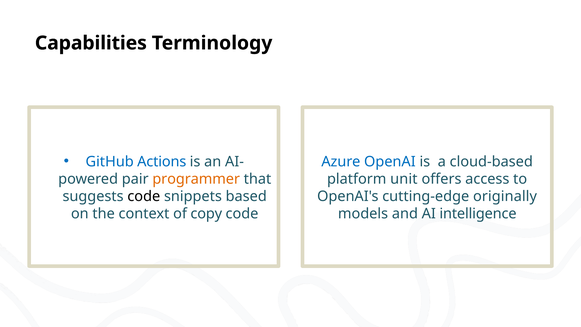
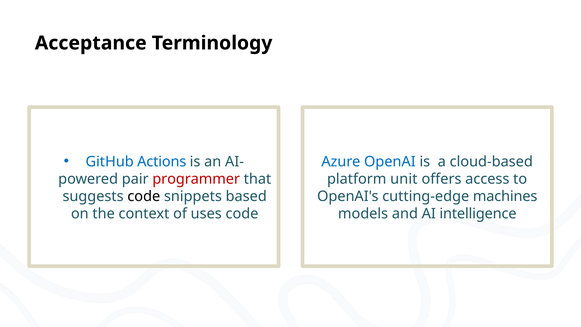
Capabilities: Capabilities -> Acceptance (91, 43)
programmer colour: orange -> red (196, 179)
originally: originally -> machines (505, 196)
copy: copy -> uses (206, 214)
